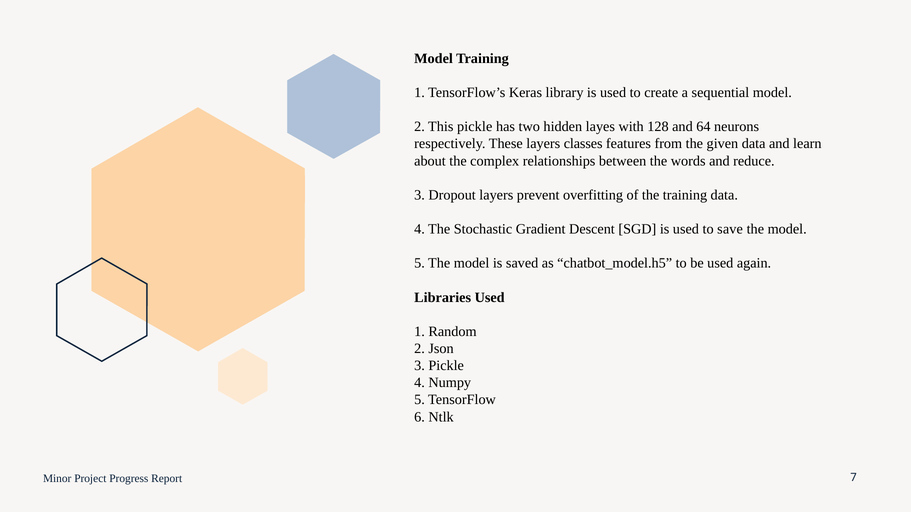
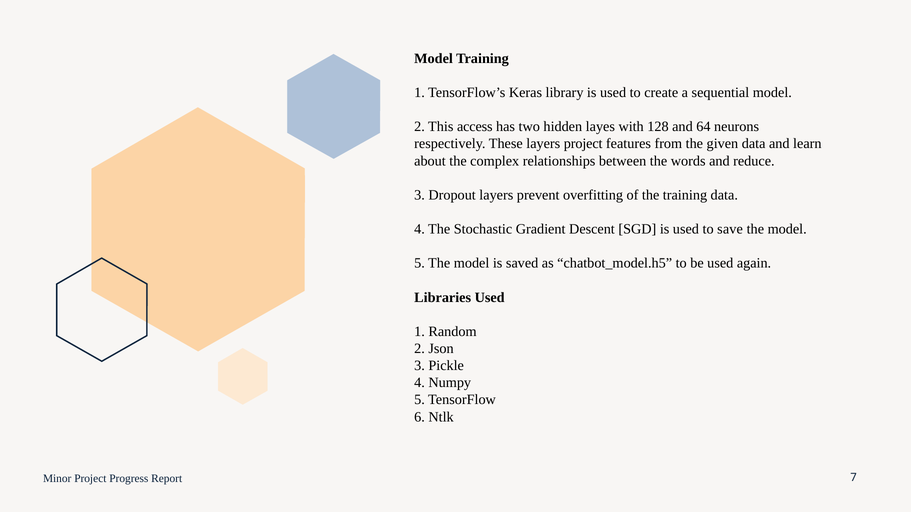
This pickle: pickle -> access (475, 127)
layers classes: classes -> project (583, 144)
